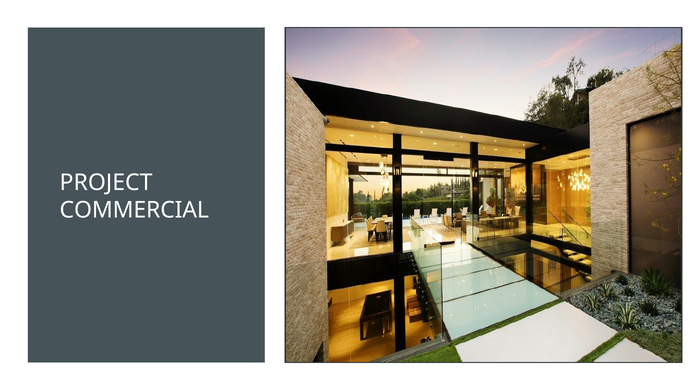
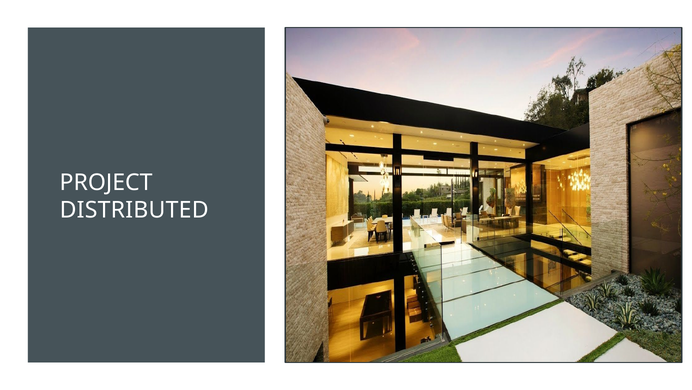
COMMERCIAL: COMMERCIAL -> DISTRIBUTED (134, 210)
